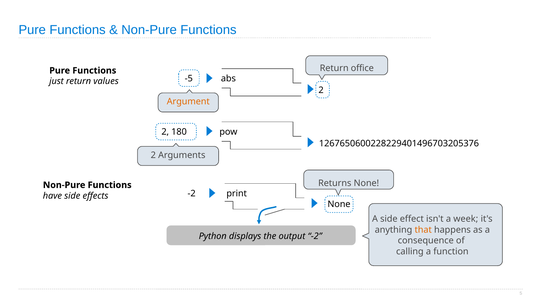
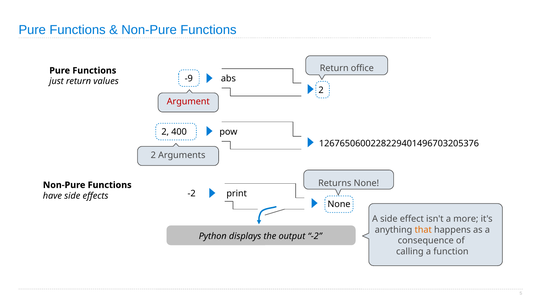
-5: -5 -> -9 (189, 79)
Argument colour: orange -> red (188, 102)
180: 180 -> 400 (179, 132)
week: week -> more (466, 219)
